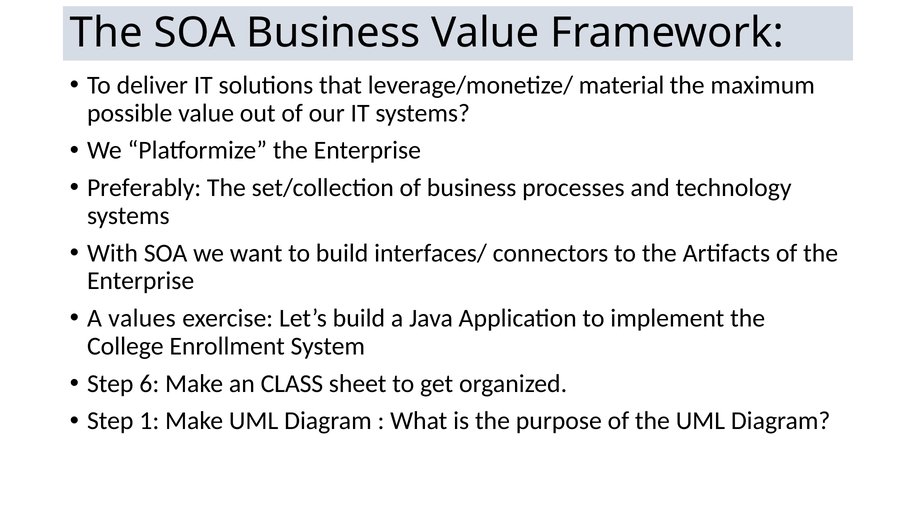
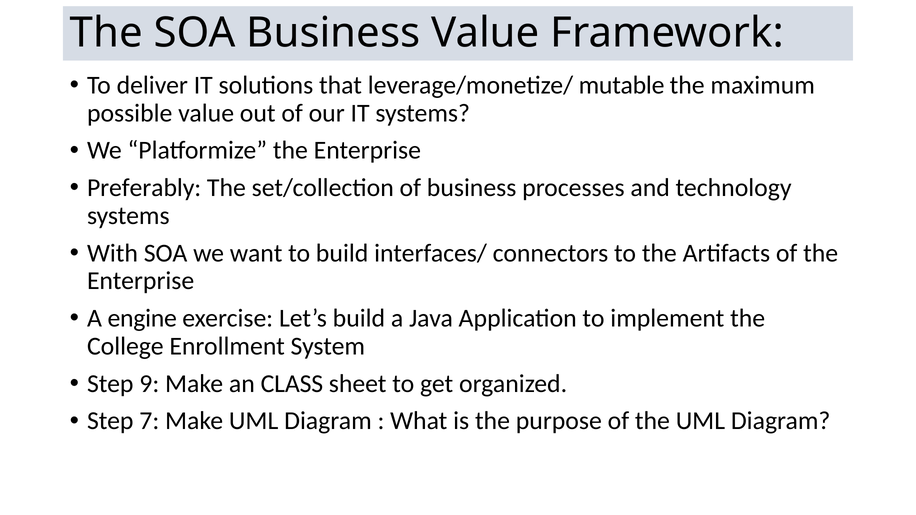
material: material -> mutable (622, 85)
values: values -> engine (142, 318)
6: 6 -> 9 (149, 384)
1: 1 -> 7 (149, 421)
